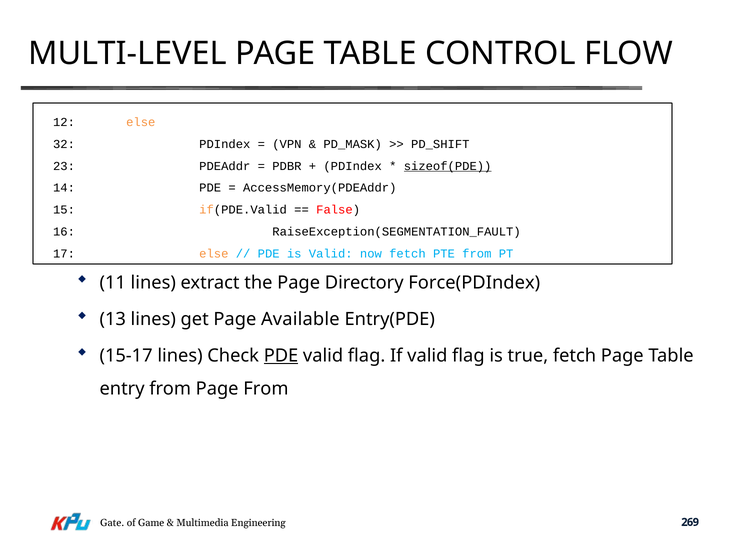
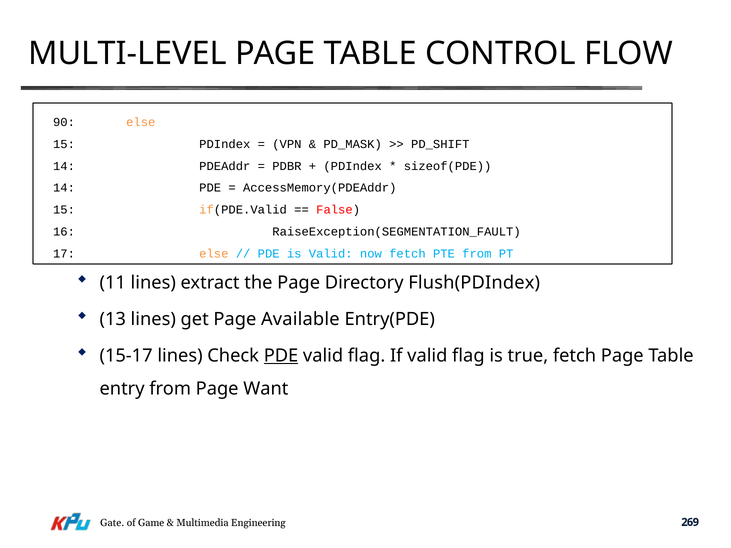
12: 12 -> 90 (64, 122)
32: 32 -> 15 (64, 144)
23: 23 -> 14 (64, 166)
sizeof(PDE underline: present -> none (448, 166)
Force(PDIndex: Force(PDIndex -> Flush(PDIndex (474, 283)
Page From: From -> Want (266, 389)
